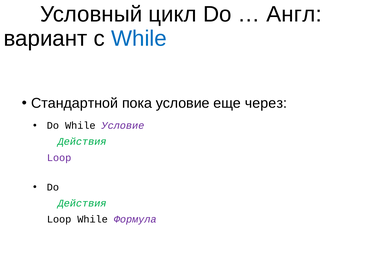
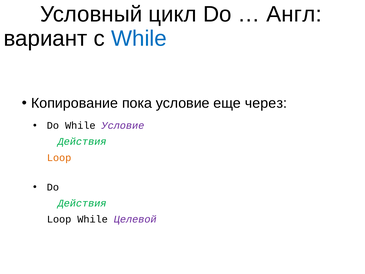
Стандартной: Стандартной -> Копирование (75, 103)
Loop colour: purple -> orange (59, 158)
Формула: Формула -> Целевой (135, 219)
